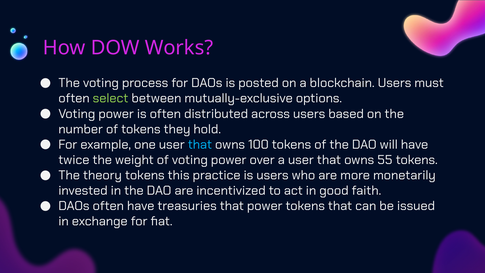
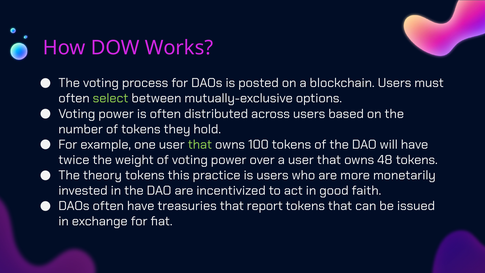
that colour: light blue -> light green (200, 144)
55: 55 -> 48 (385, 160)
that power: power -> report (265, 206)
